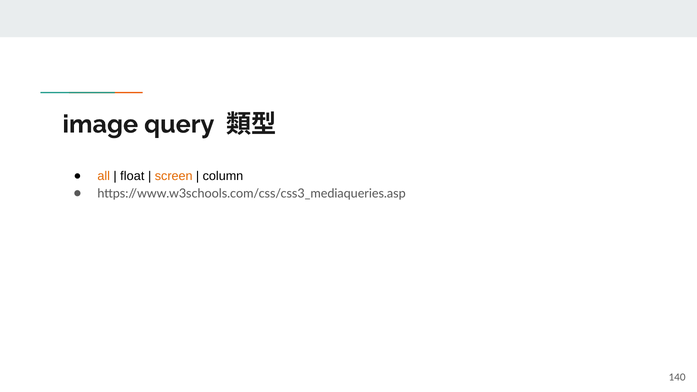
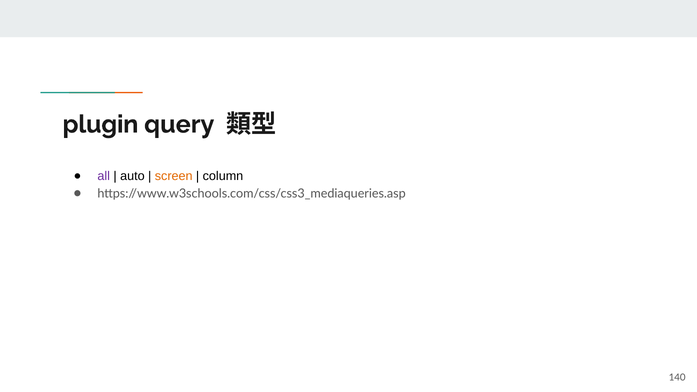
image: image -> plugin (100, 124)
all colour: orange -> purple (104, 176)
float: float -> auto (132, 176)
